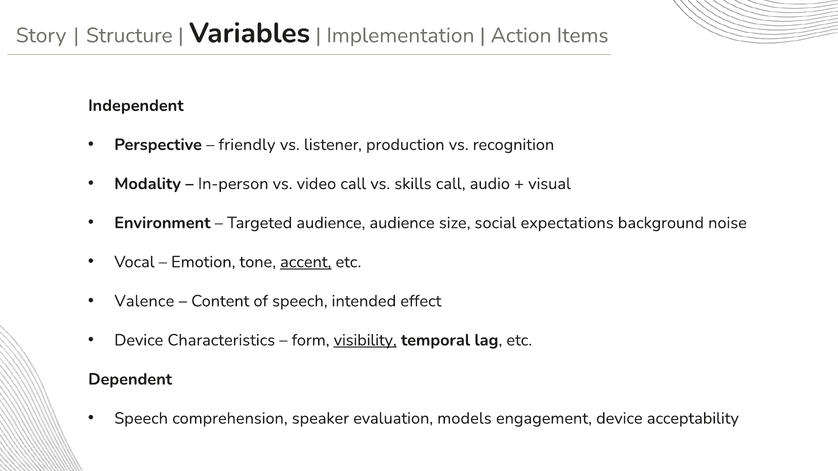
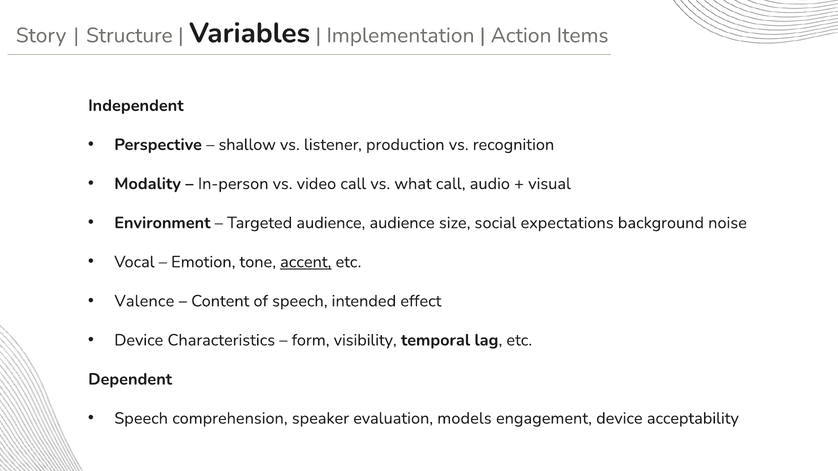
friendly: friendly -> shallow (247, 145)
skills: skills -> what (413, 184)
visibility underline: present -> none (365, 340)
